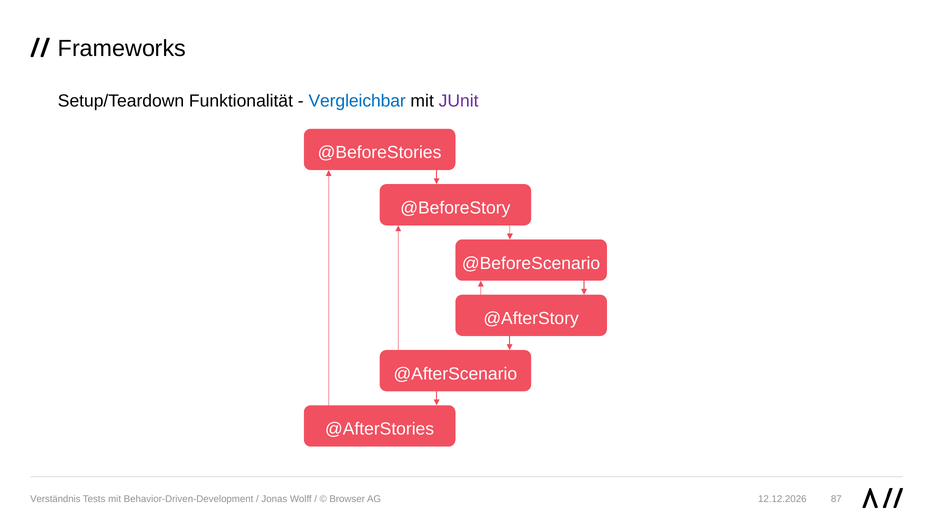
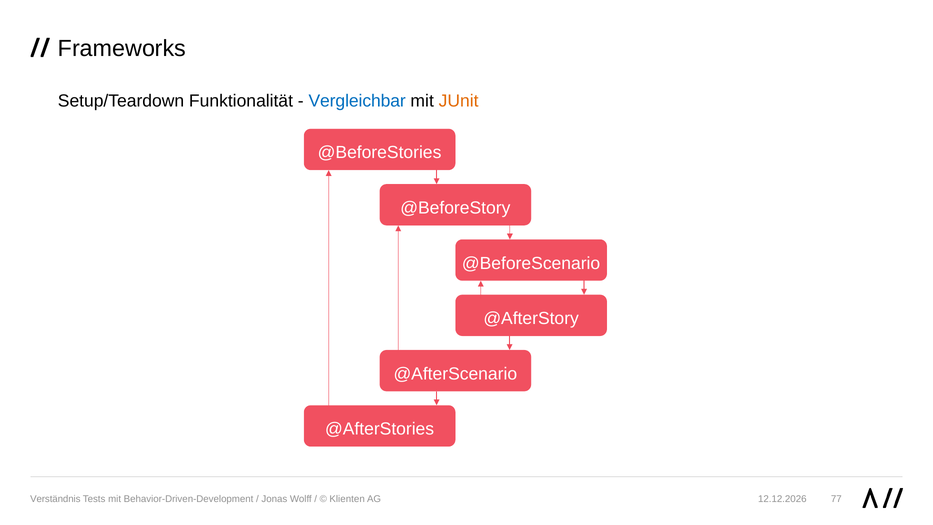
JUnit colour: purple -> orange (459, 101)
Browser: Browser -> Klienten (347, 499)
87: 87 -> 77 (836, 499)
